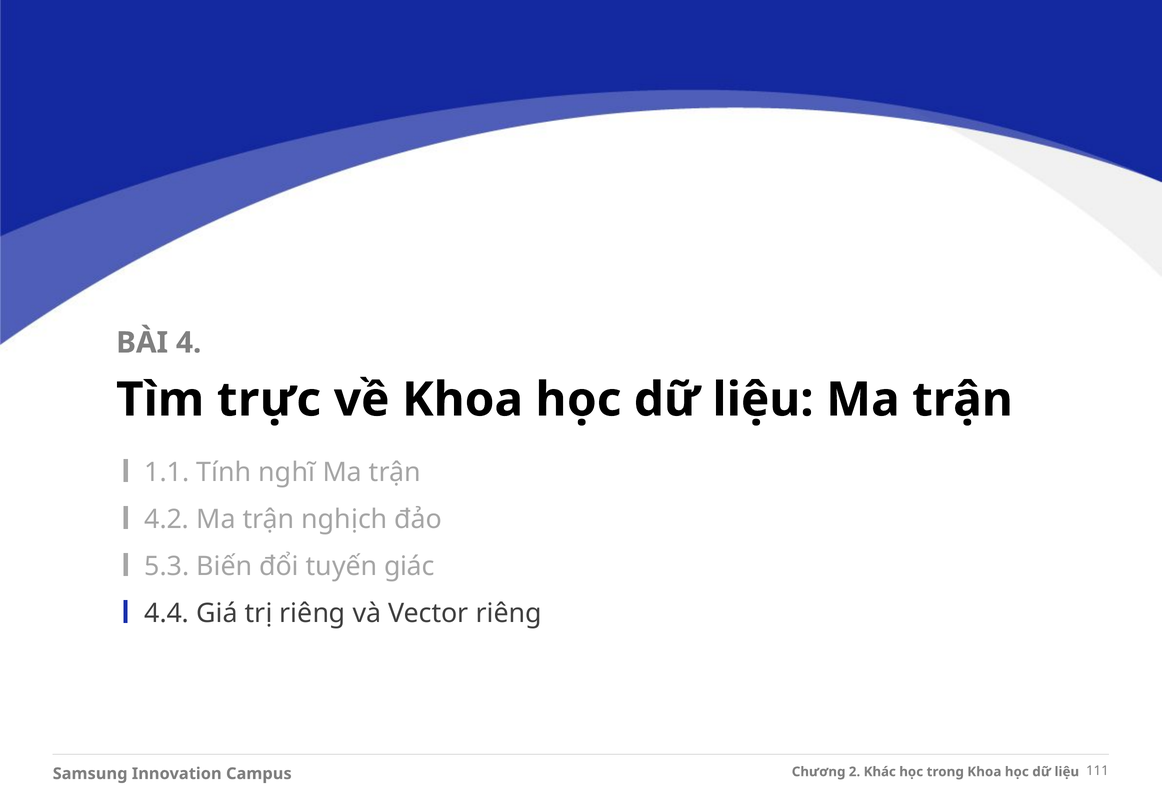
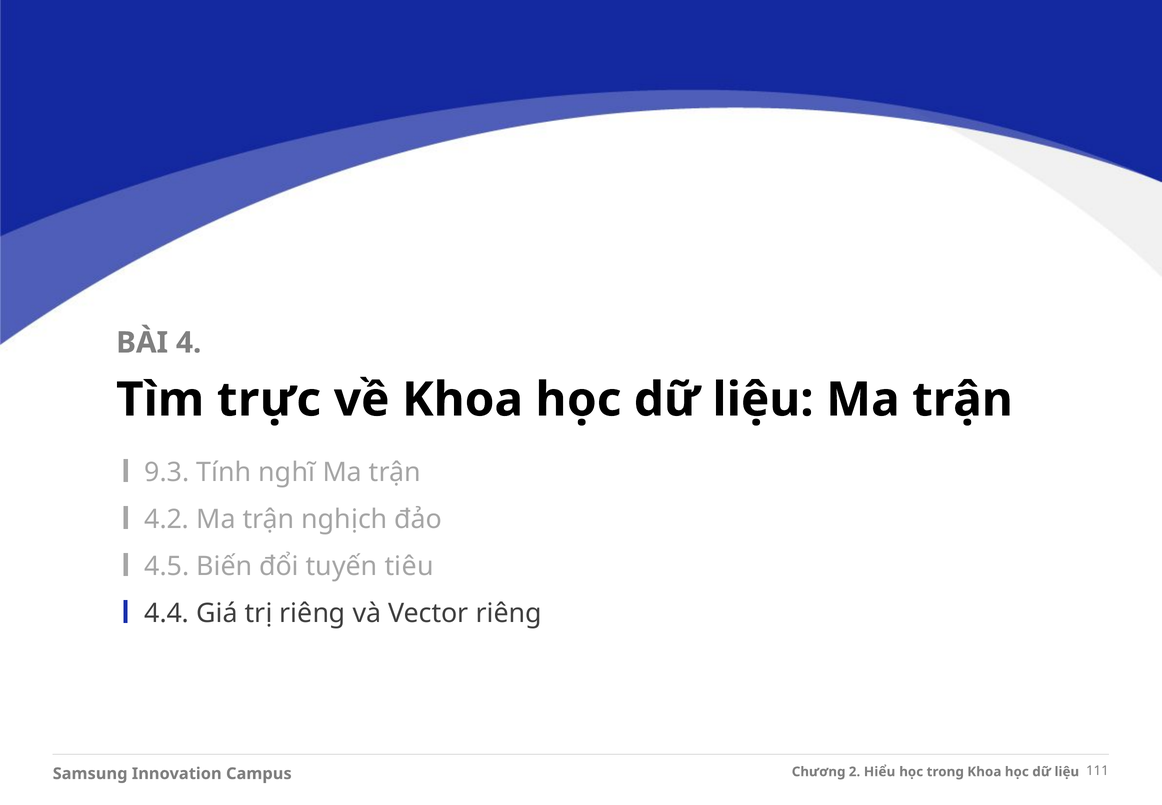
1.1: 1.1 -> 9.3 (167, 472)
5.3: 5.3 -> 4.5 (167, 566)
giác: giác -> tiêu (409, 566)
Khác: Khác -> Hiểu (880, 772)
